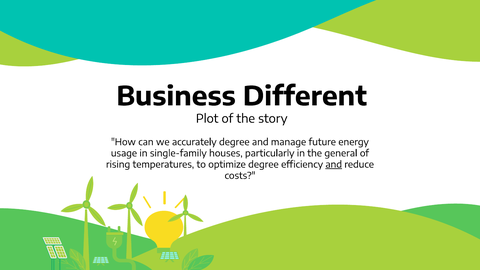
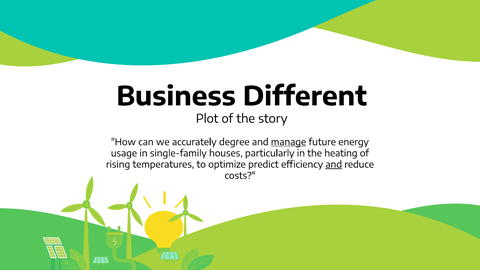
manage underline: none -> present (289, 142)
general: general -> heating (341, 153)
optimize degree: degree -> predict (263, 165)
